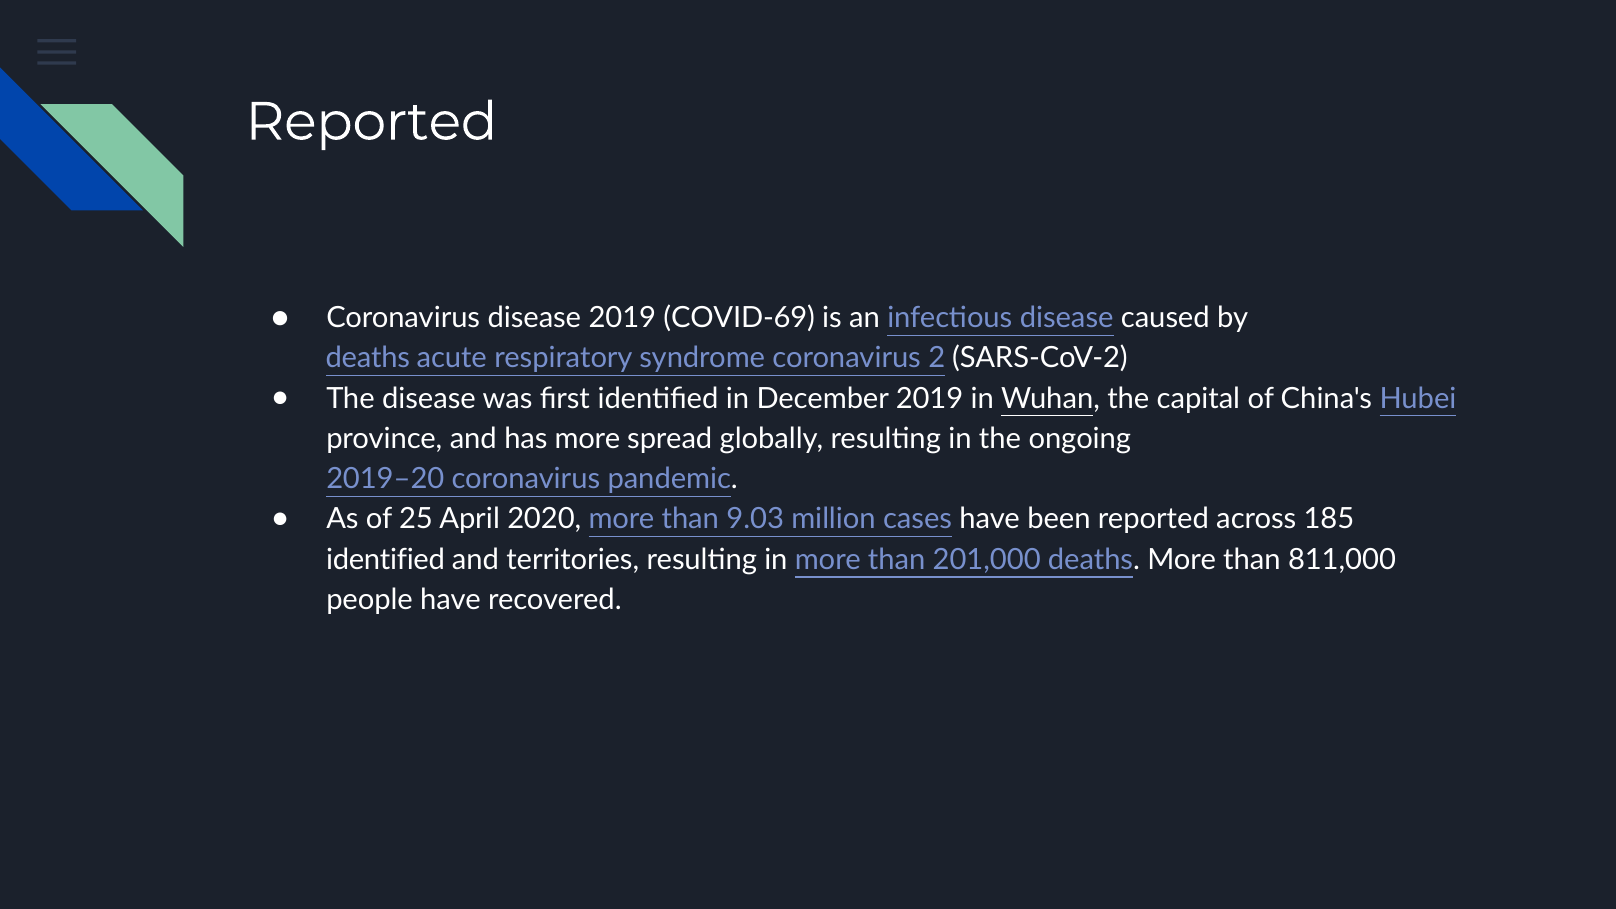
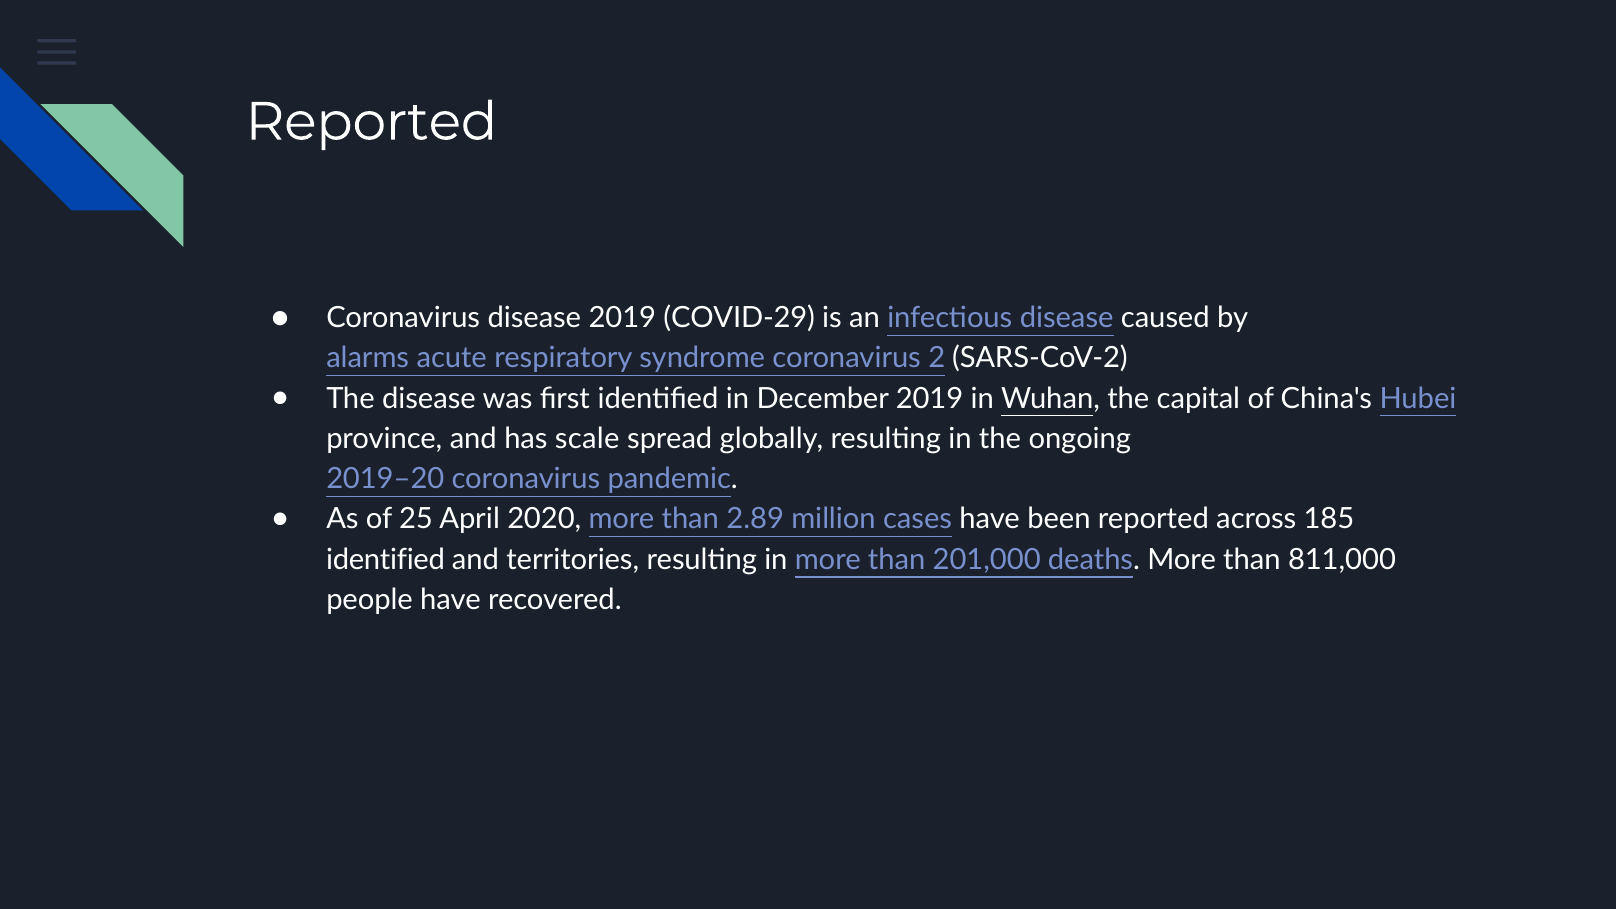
COVID-69: COVID-69 -> COVID-29 (739, 318)
deaths: deaths -> alarms (368, 358)
has more: more -> scale (587, 439)
9.03: 9.03 -> 2.89 (755, 519)
